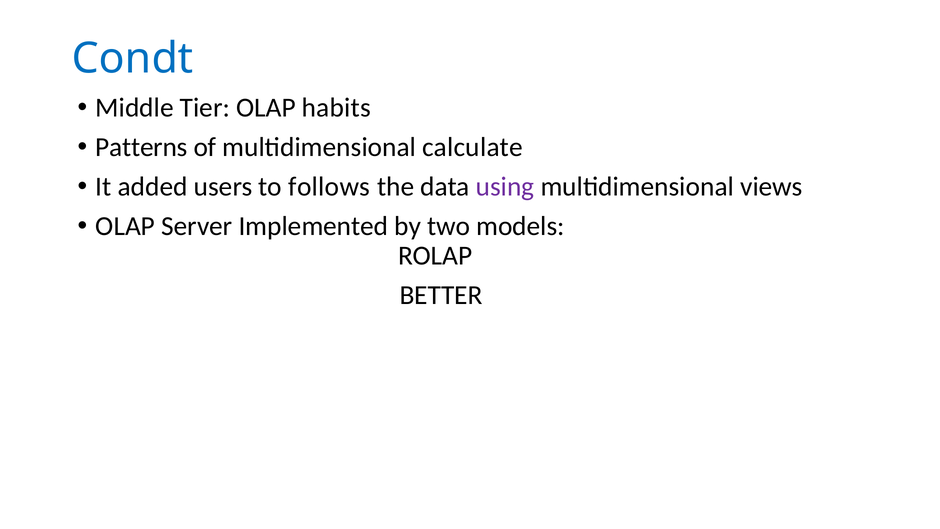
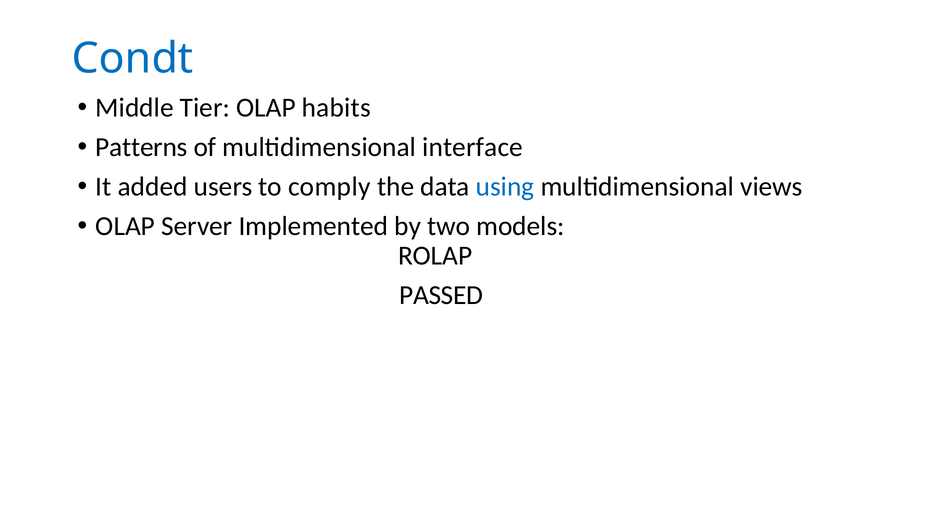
calculate: calculate -> interface (473, 147)
follows: follows -> comply (329, 187)
using colour: purple -> blue (505, 187)
BETTER: BETTER -> PASSED (441, 295)
